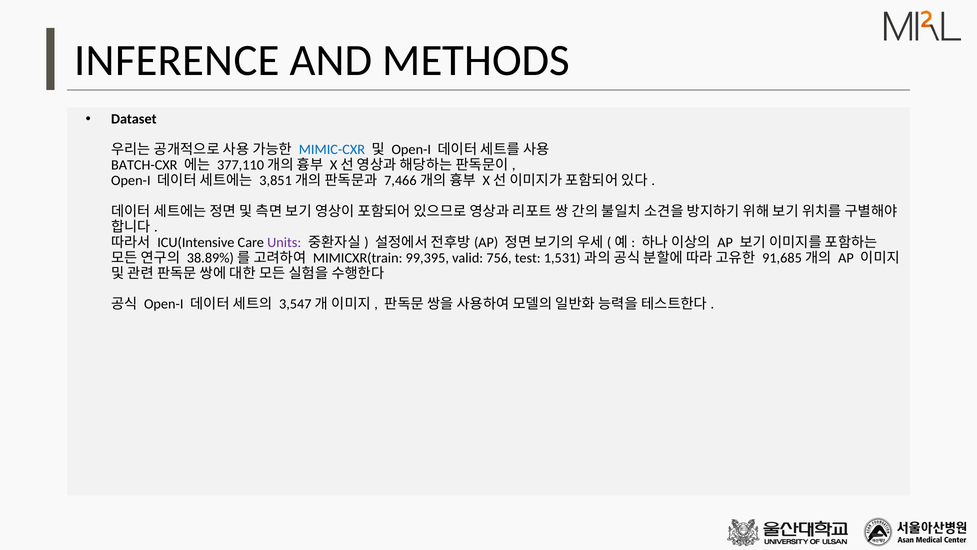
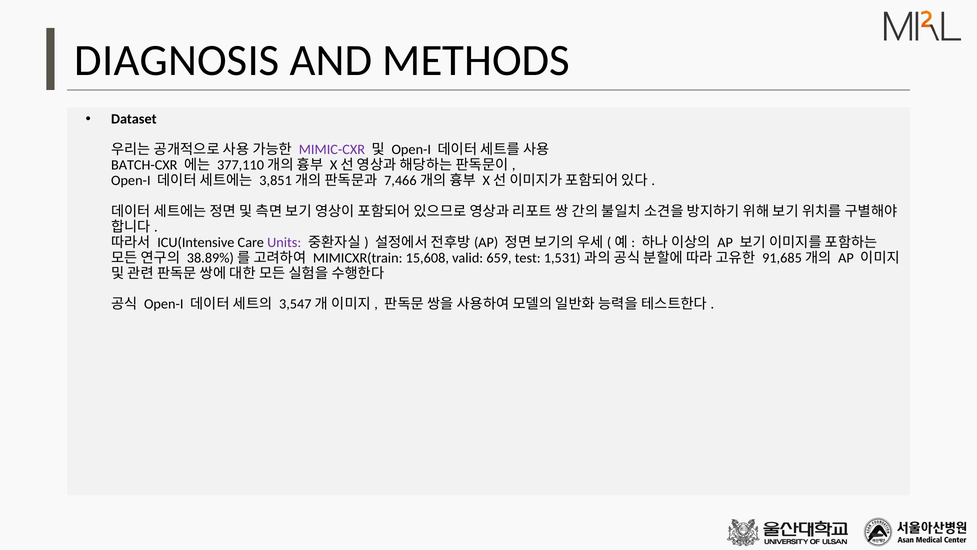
INFERENCE: INFERENCE -> DIAGNOSIS (177, 60)
MIMIC-CXR colour: blue -> purple (332, 150)
99,395: 99,395 -> 15,608 (427, 258)
756: 756 -> 659 (499, 258)
